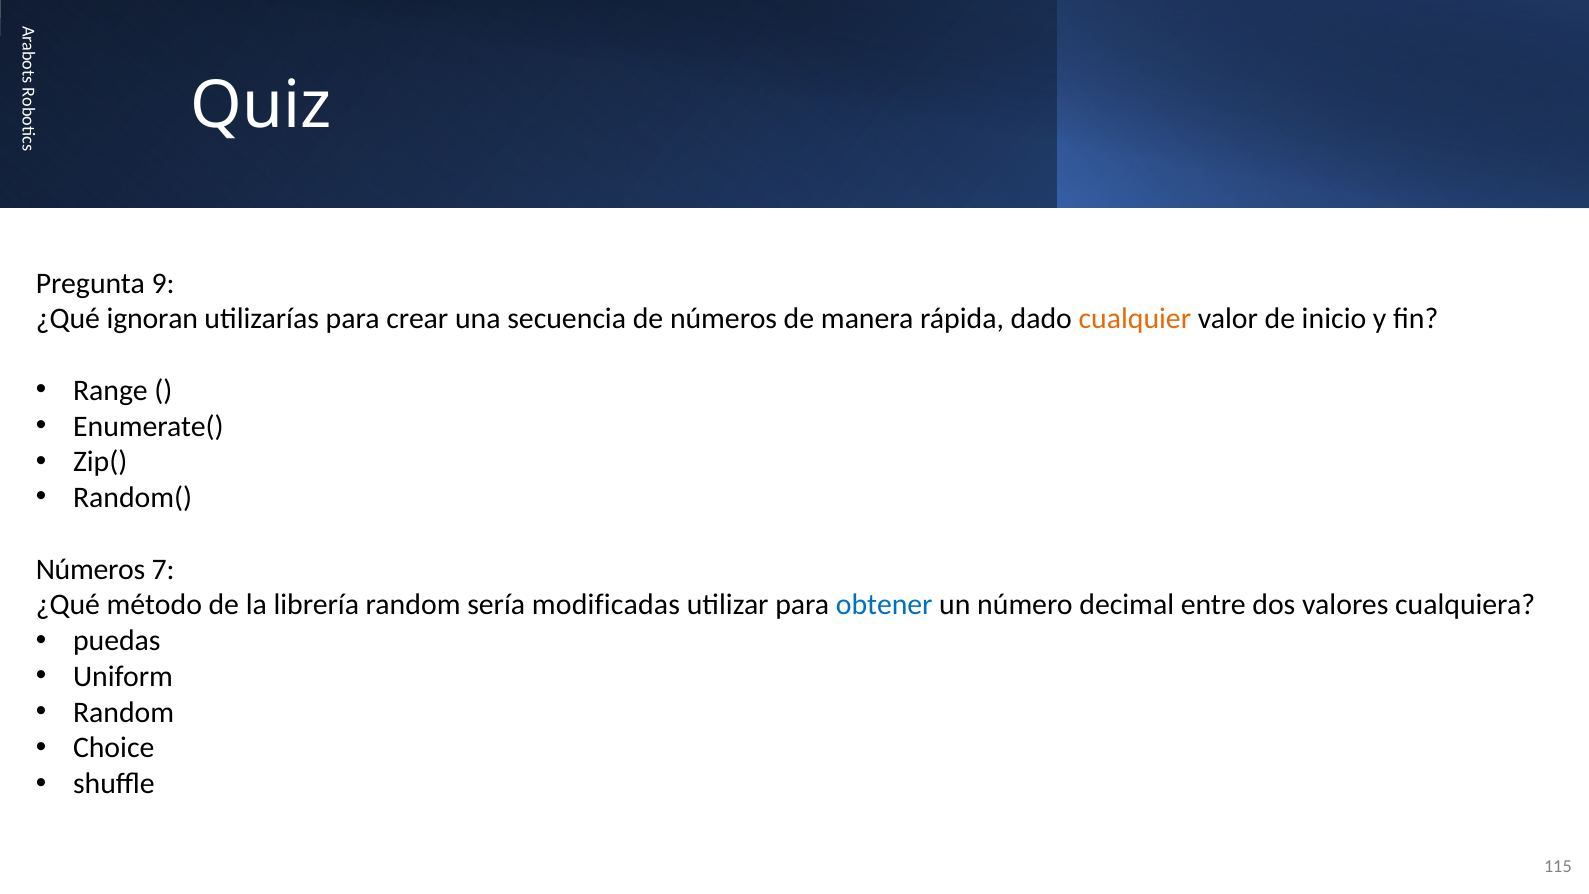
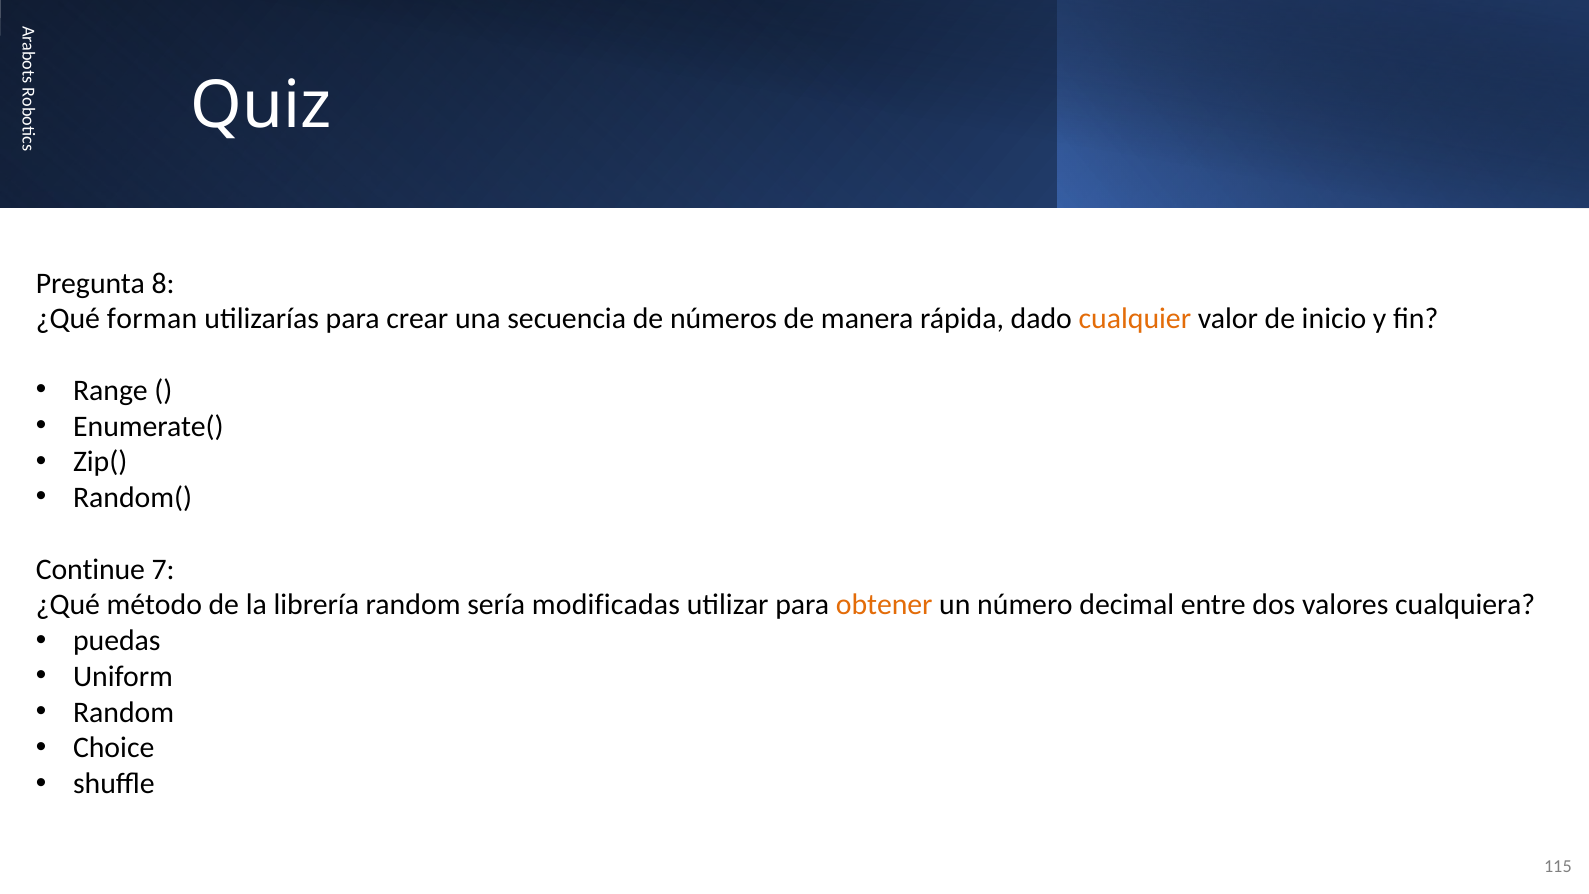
9: 9 -> 8 (163, 283)
ignoran: ignoran -> forman (152, 319)
Números: Números -> Continue (90, 569)
obtener colour: blue -> orange (884, 605)
